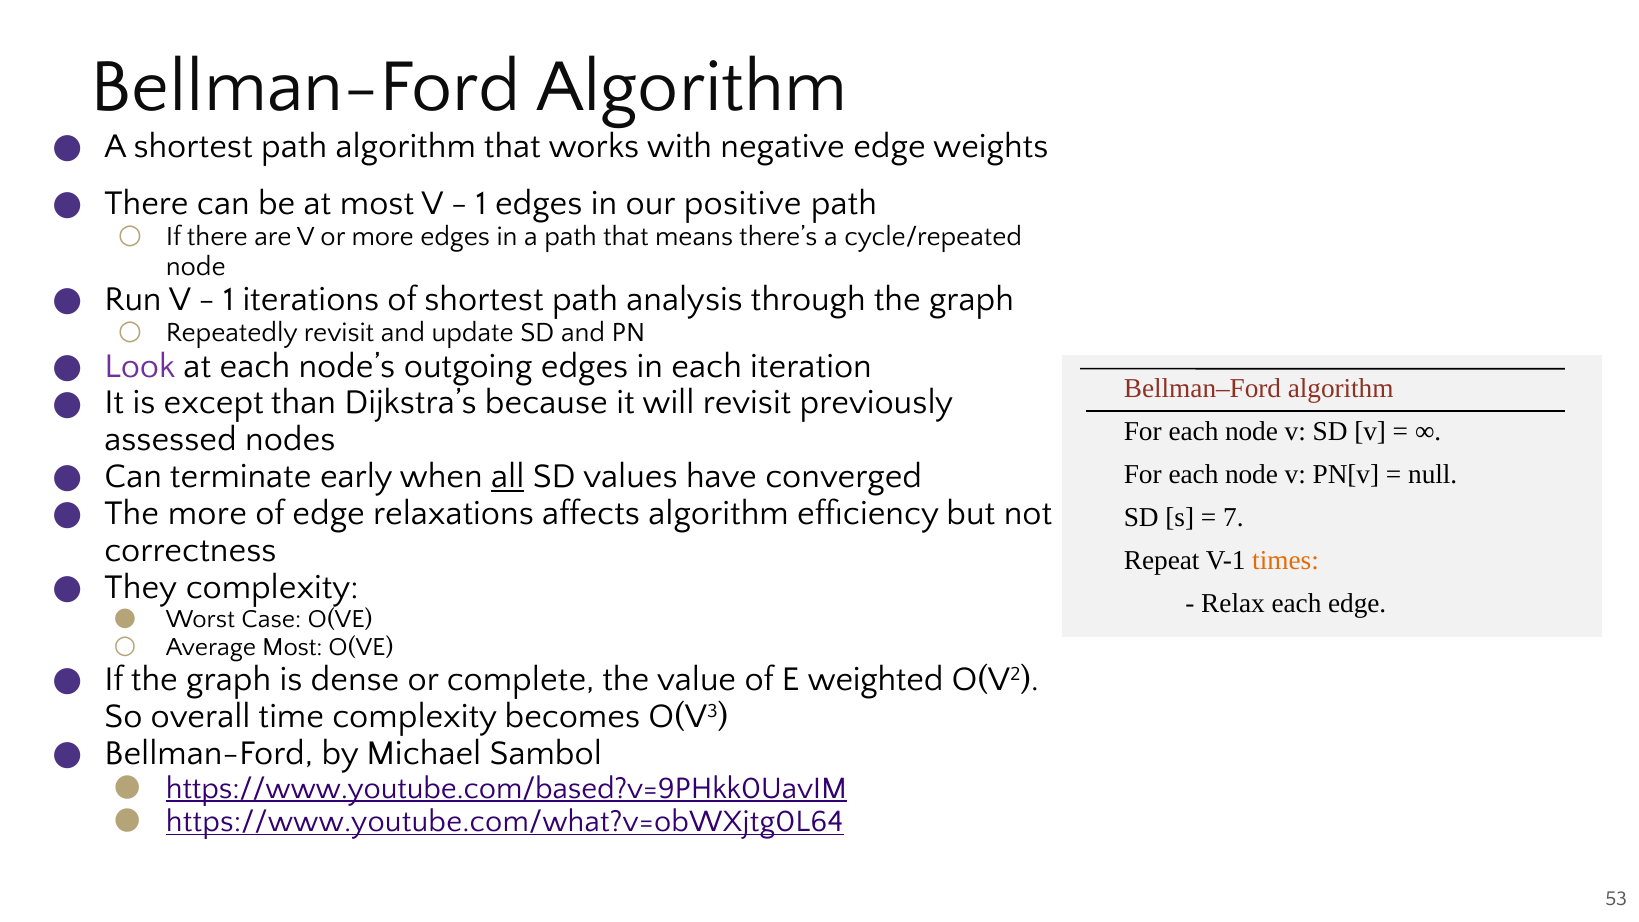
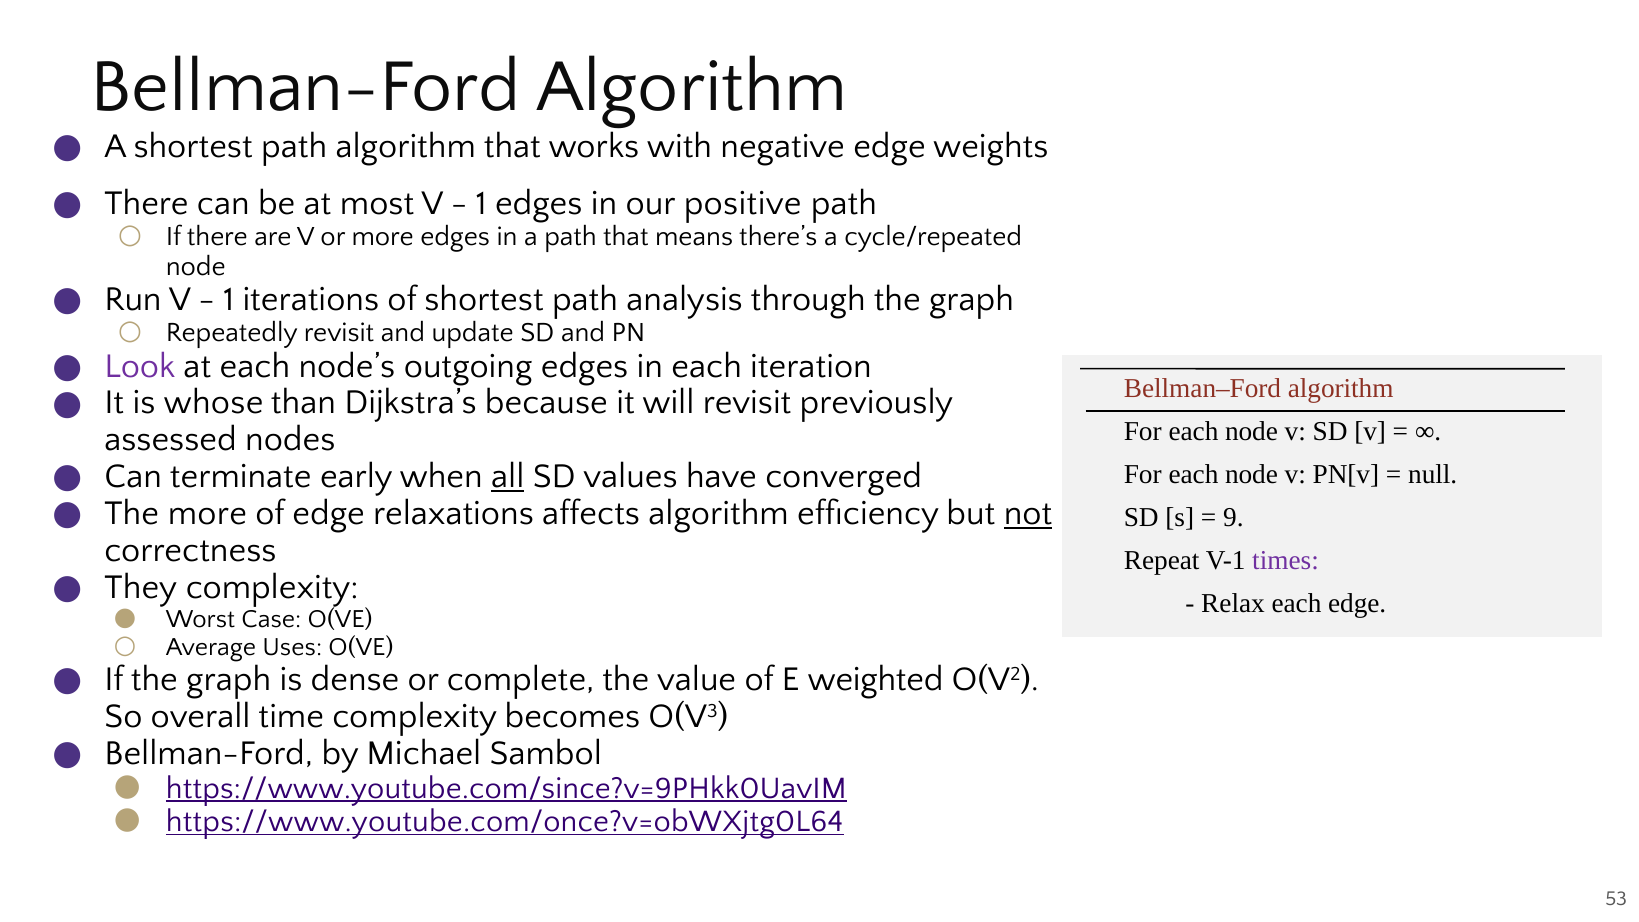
except: except -> whose (214, 403)
not underline: none -> present (1028, 513)
7: 7 -> 9 (1233, 517)
times colour: orange -> purple (1286, 560)
Average Most: Most -> Uses (292, 647)
https://www.youtube.com/based?v=9PHkk0UavIM: https://www.youtube.com/based?v=9PHkk0UavIM -> https://www.youtube.com/since?v=9PHkk0UavIM (506, 788)
https://www.youtube.com/what?v=obWXjtg0L64: https://www.youtube.com/what?v=obWXjtg0L64 -> https://www.youtube.com/once?v=obWXjtg0L64 (505, 821)
